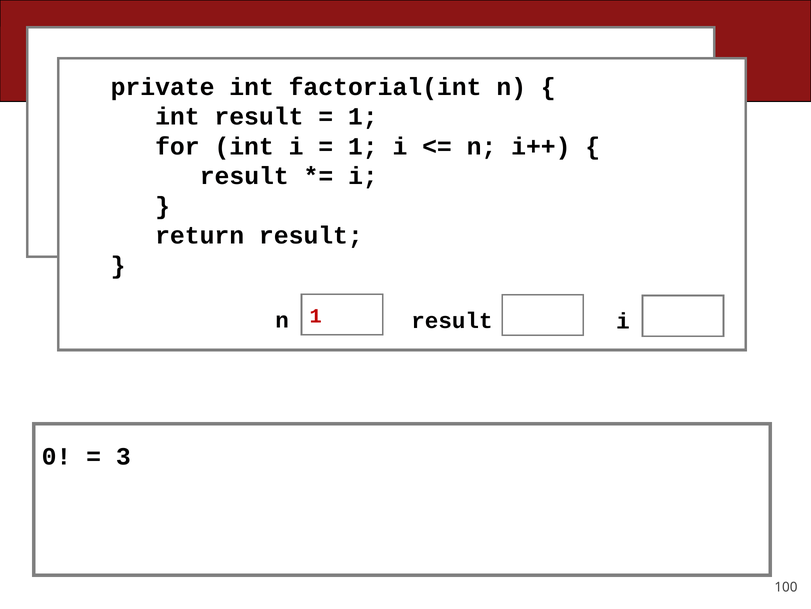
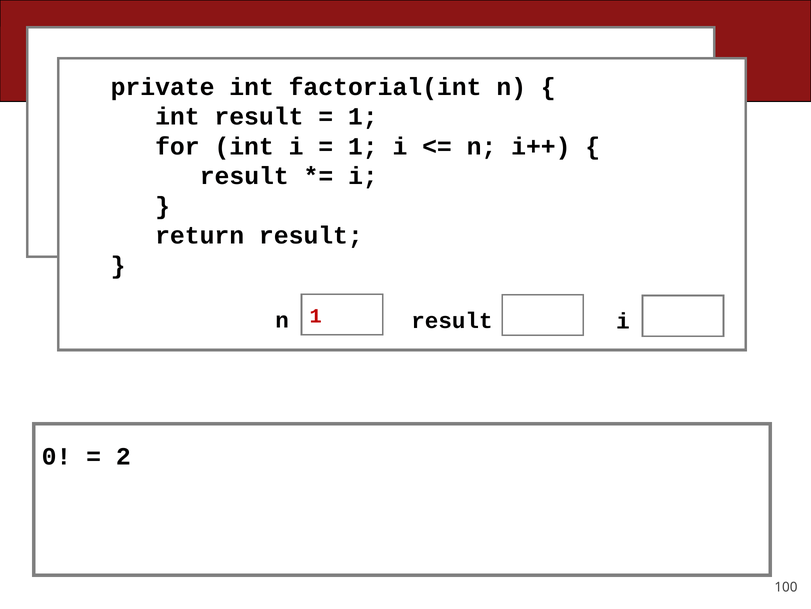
3: 3 -> 2 (123, 456)
